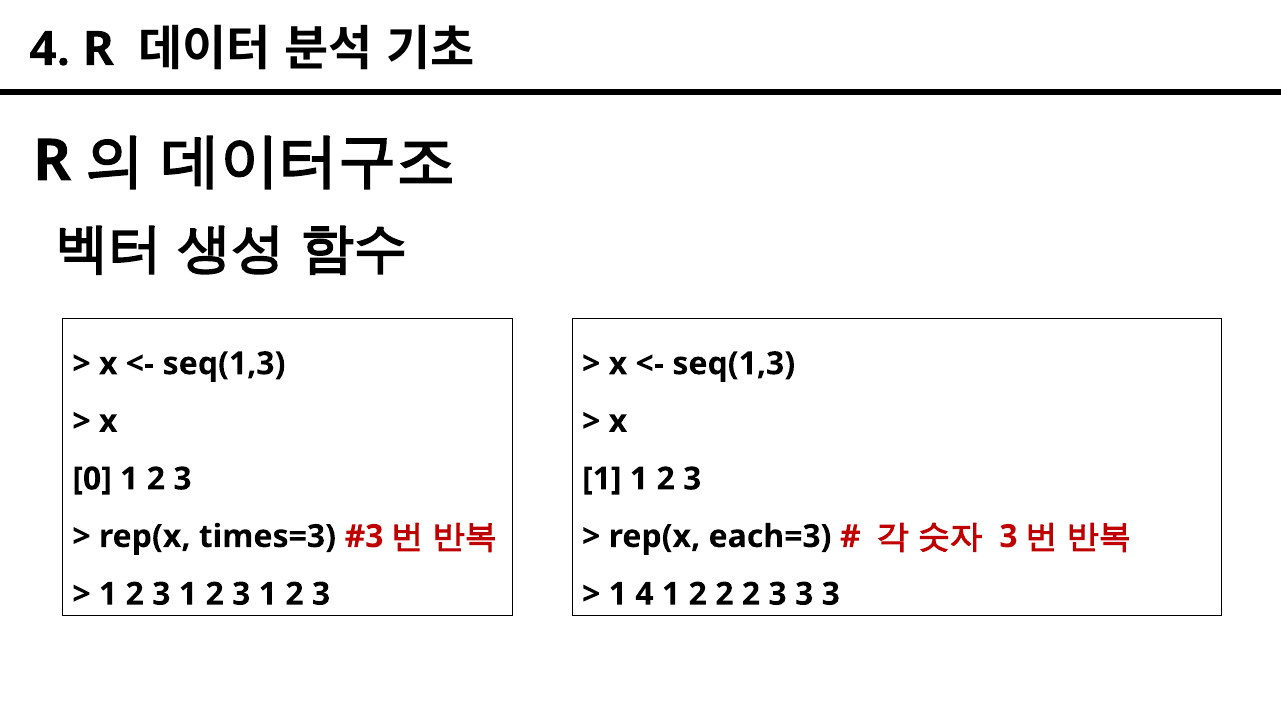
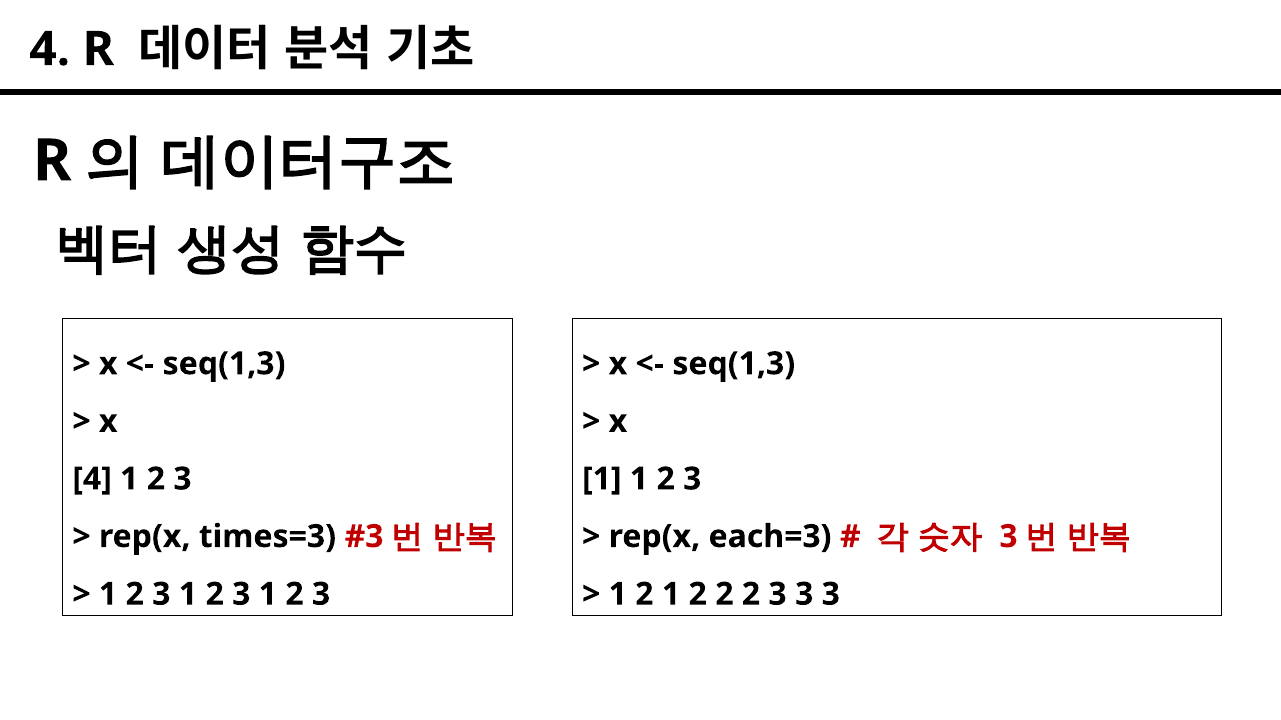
0: 0 -> 4 (92, 479)
4: 4 -> 2 (644, 595)
